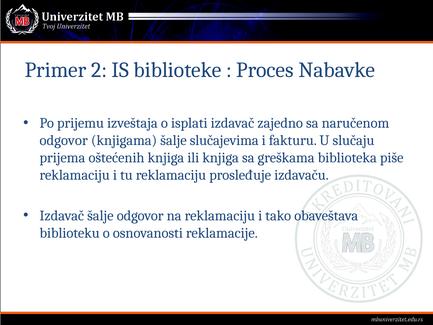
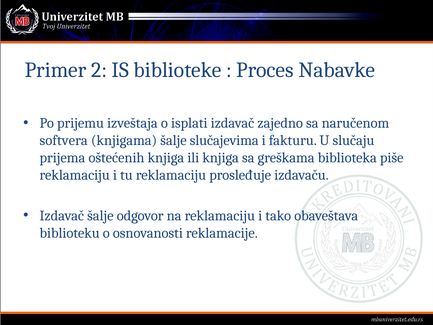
odgovor: odgovor -> softvera (64, 140)
